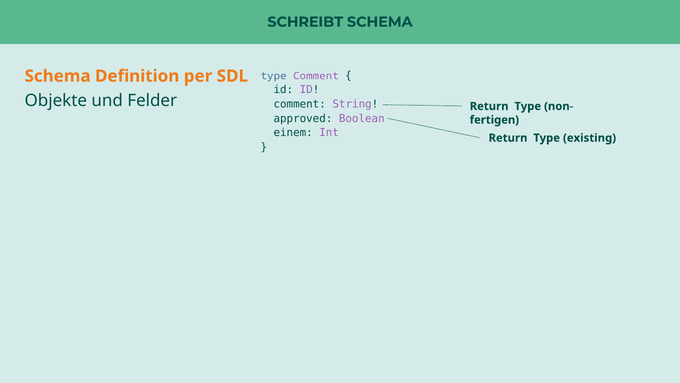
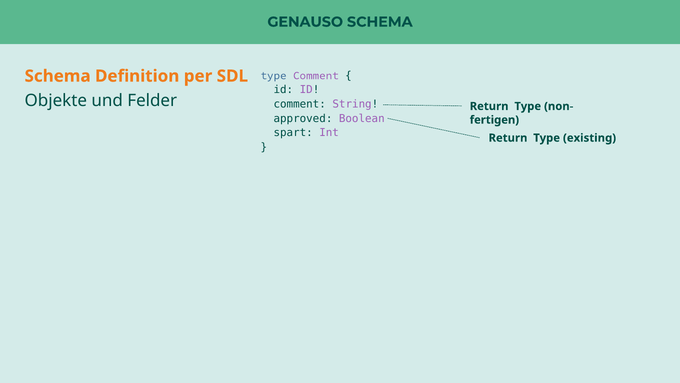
SCHREIBT: SCHREIBT -> GENAUSO (305, 22)
einem: einem -> spart (293, 133)
